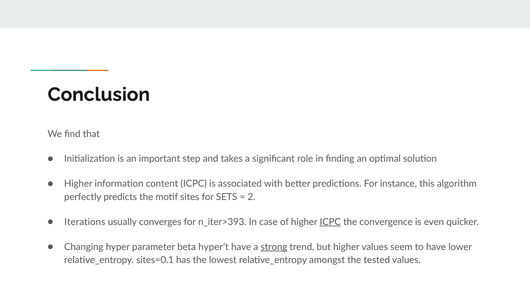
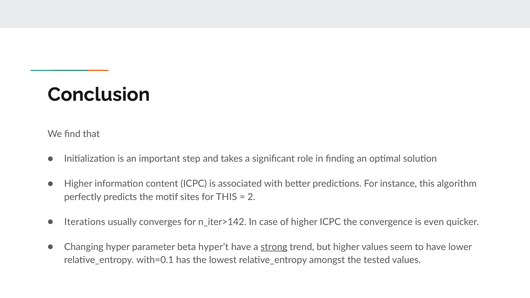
for SETS: SETS -> THIS (227, 197)
n_iter>393: n_iter>393 -> n_iter>142 (222, 222)
ICPC underline: present -> none (330, 222)
sites=0.1: sites=0.1 -> with=0.1 (155, 260)
